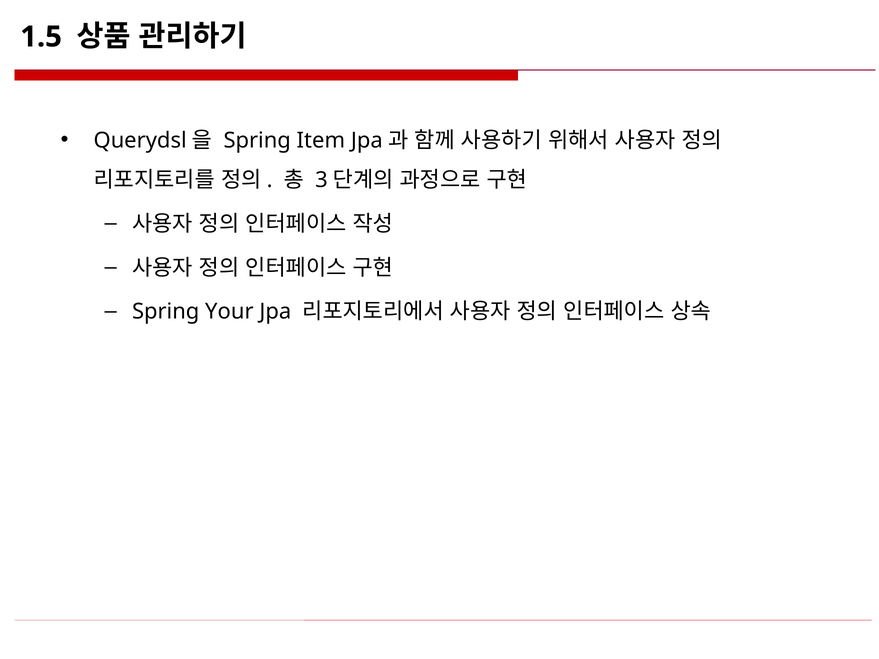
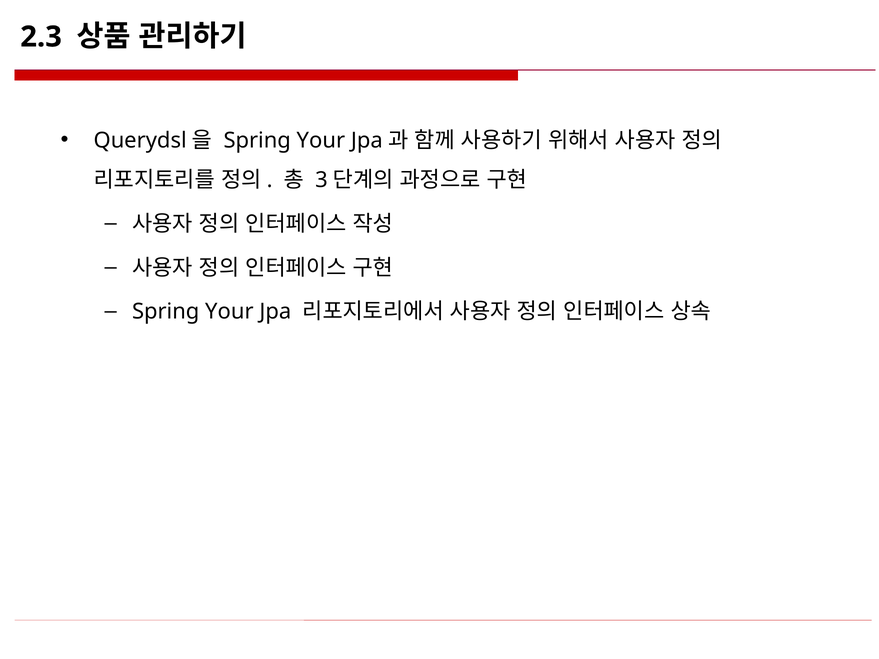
1.5: 1.5 -> 2.3 (41, 37)
Item: Item -> Your (321, 140)
